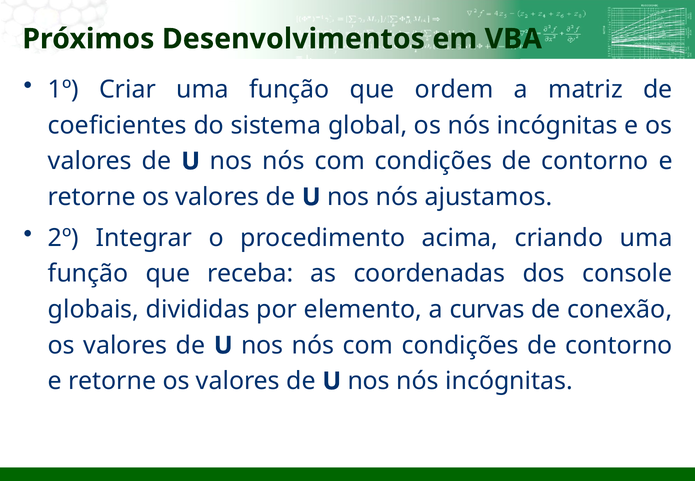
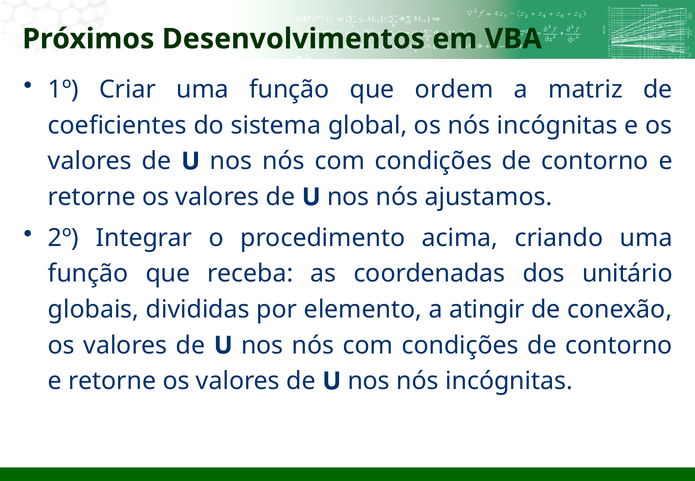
console: console -> unitário (627, 274)
curvas: curvas -> atingir (487, 310)
